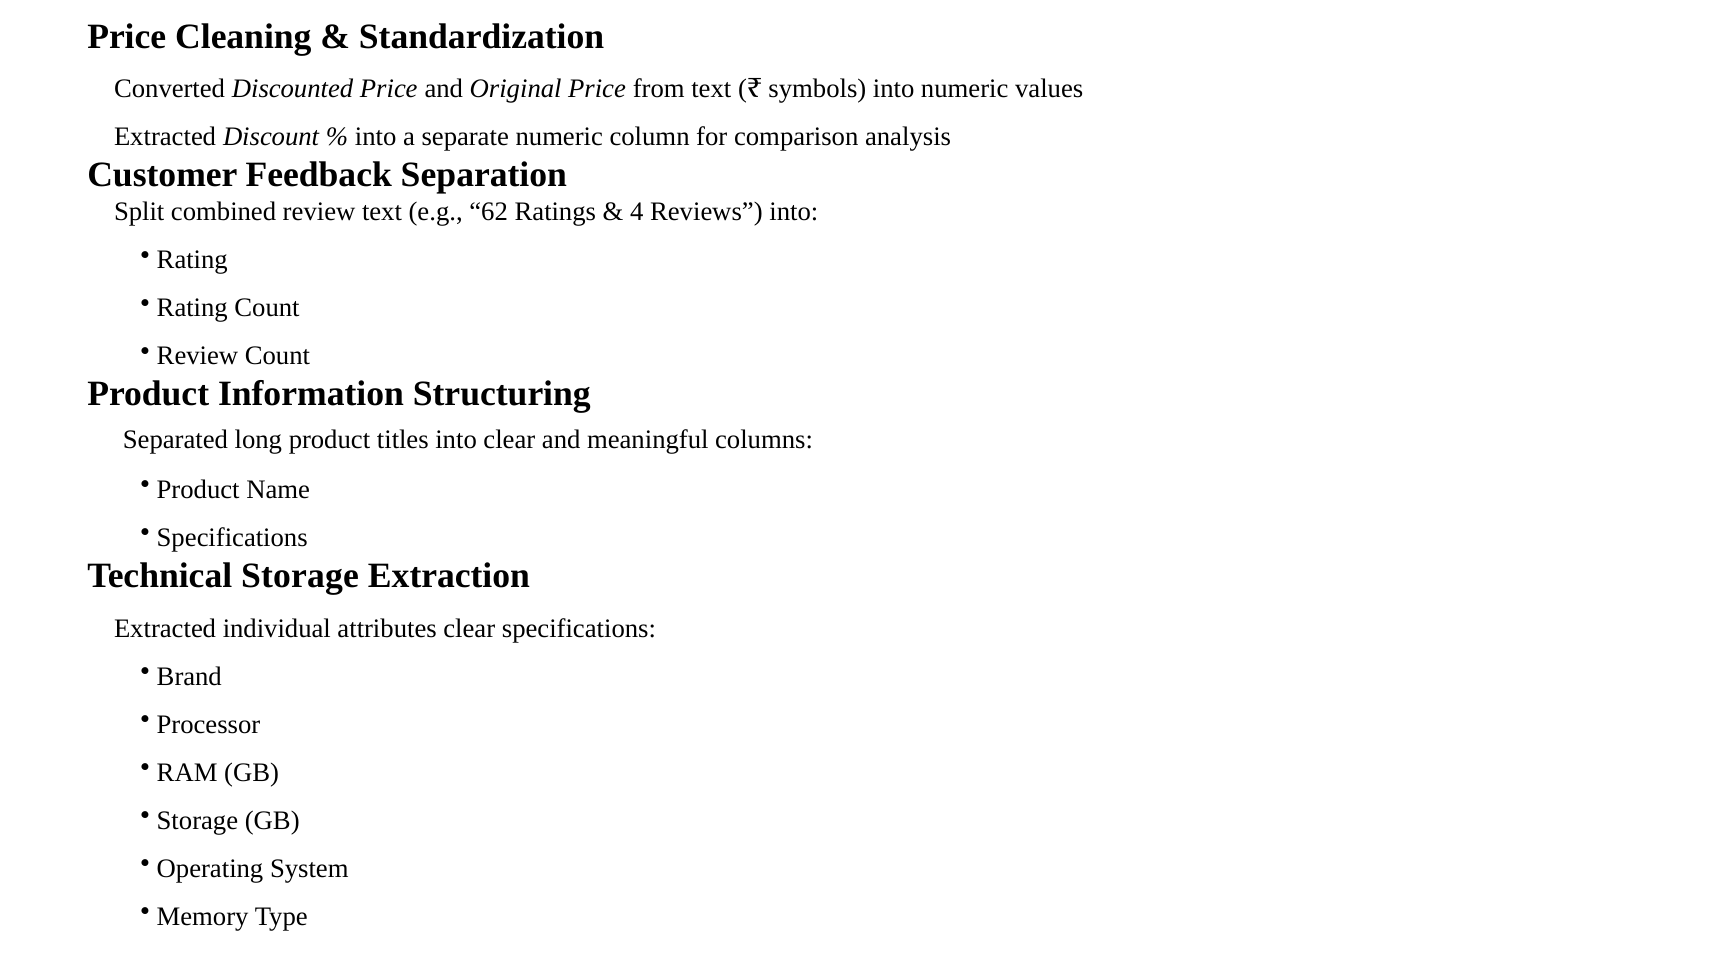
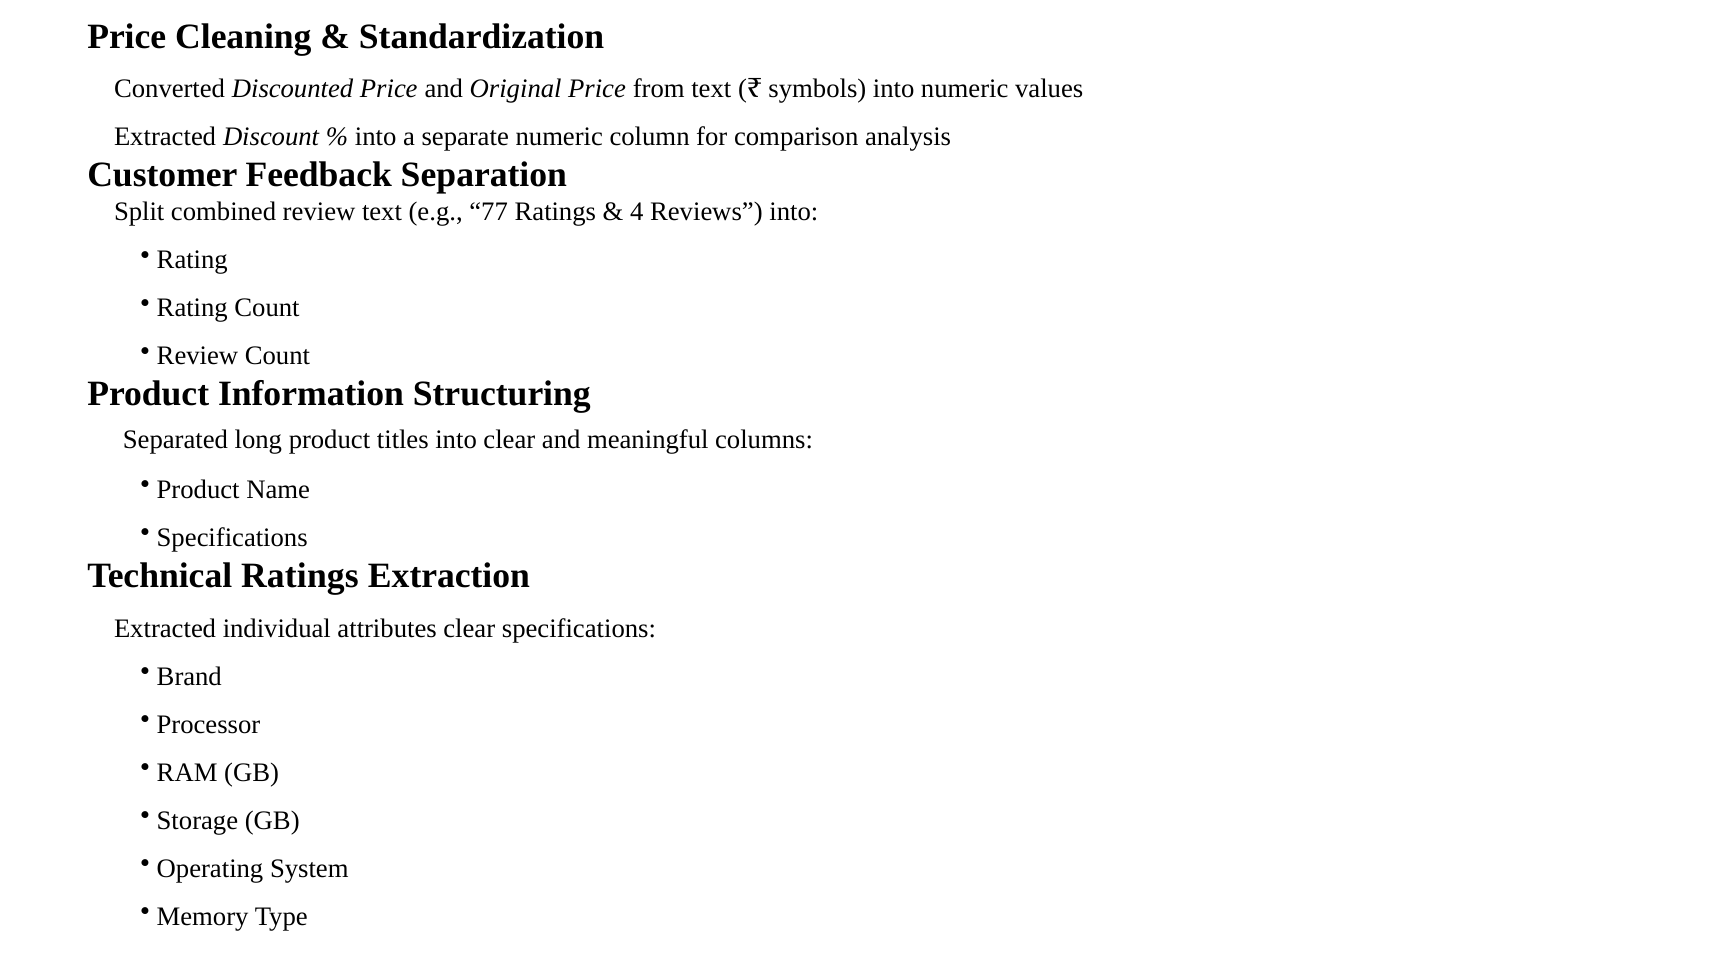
62: 62 -> 77 (489, 212)
Technical Storage: Storage -> Ratings (300, 576)
